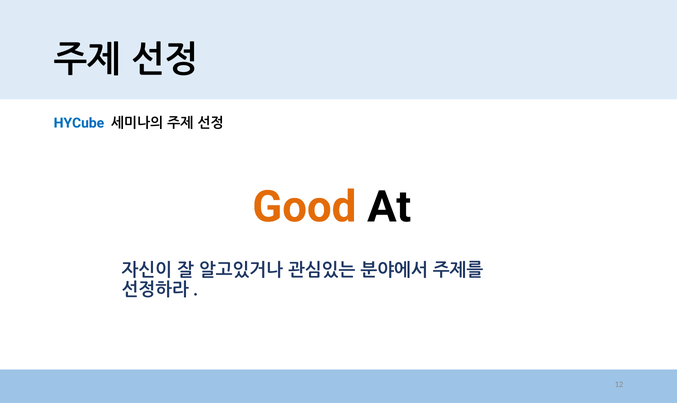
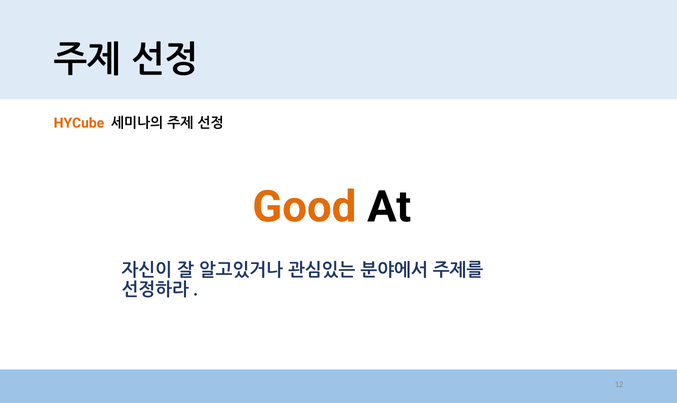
HYCube colour: blue -> orange (79, 123)
